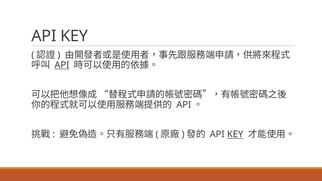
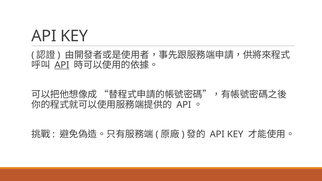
KEY underline: present -> none (235, 134)
